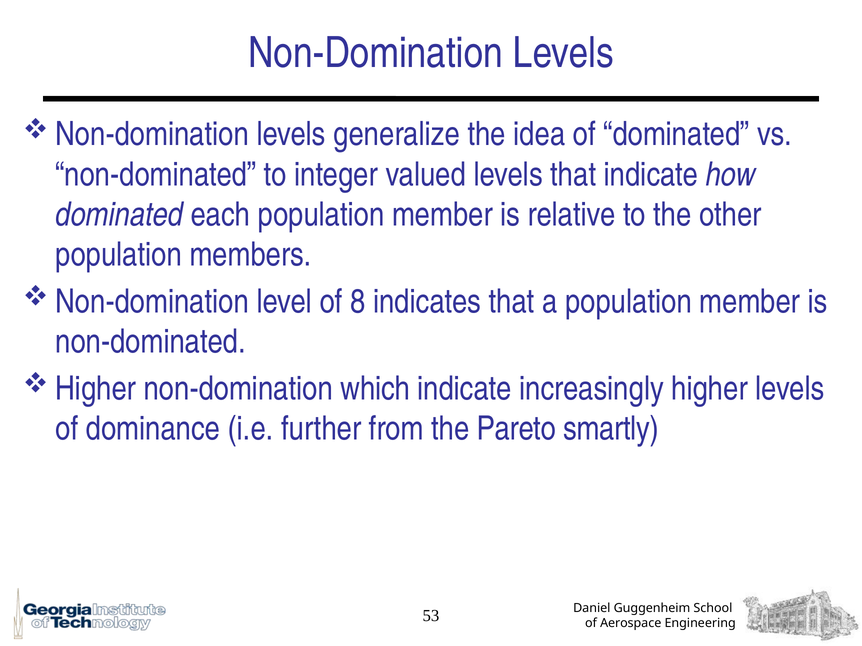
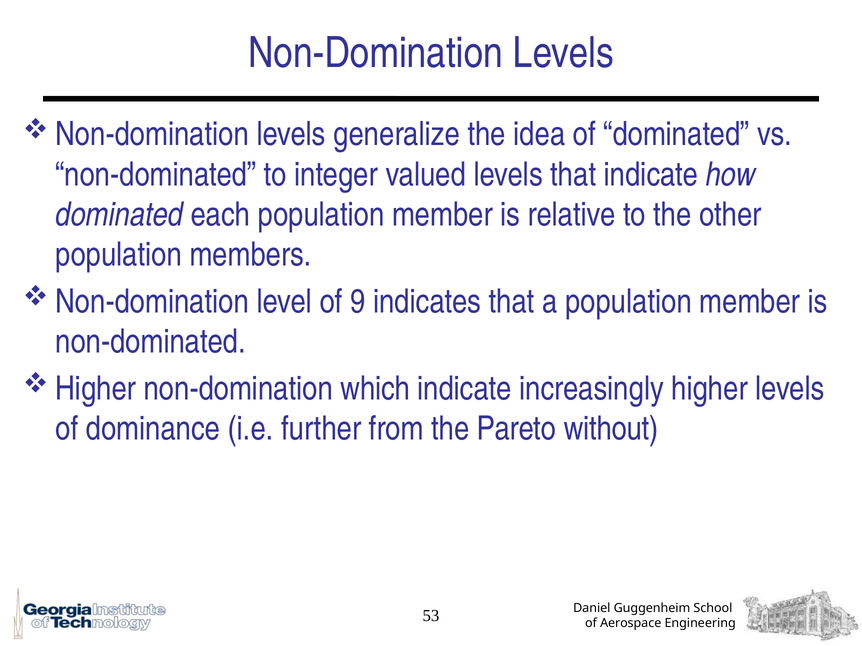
8: 8 -> 9 (358, 302)
smartly: smartly -> without (611, 429)
